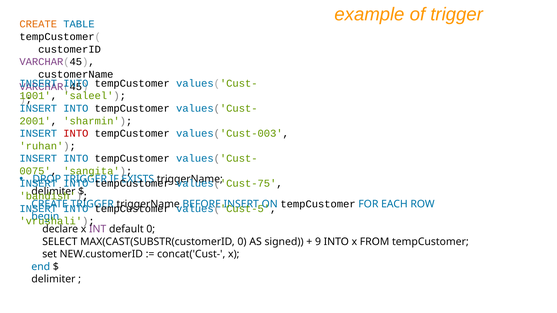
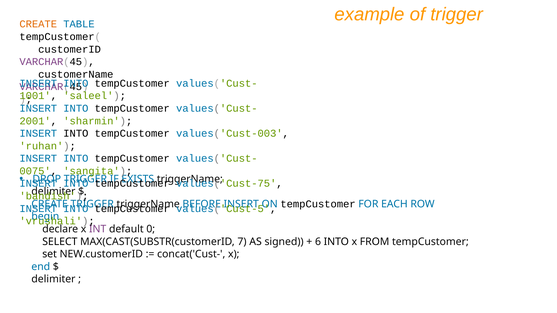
INTO colour: red -> black (76, 134)
MAX(CAST(SUBSTR(customerID 0: 0 -> 7 (242, 242)
9: 9 -> 6 (318, 242)
